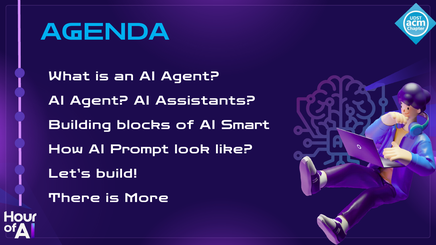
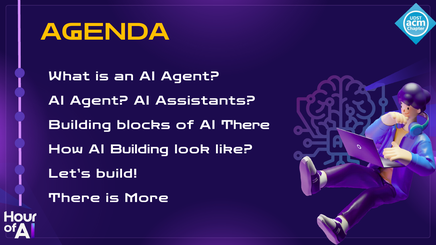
AGENDA colour: light blue -> yellow (105, 32)
AI Smart: Smart -> There (245, 125)
AI Prompt: Prompt -> Building (139, 149)
